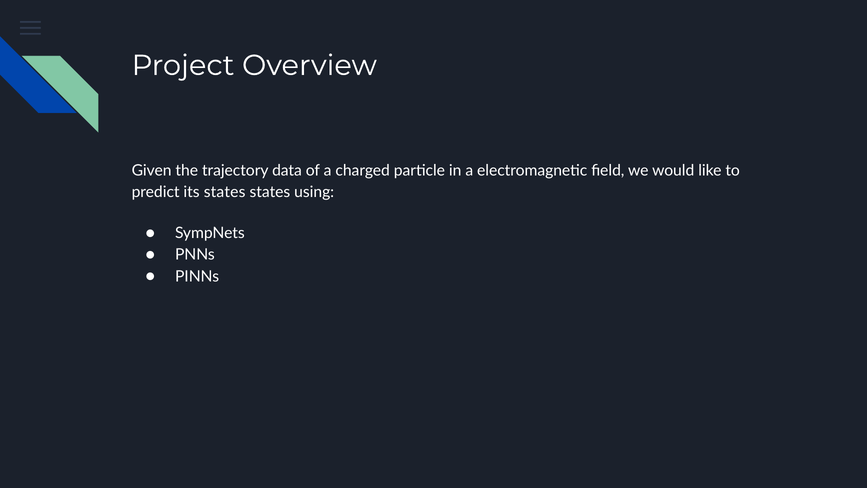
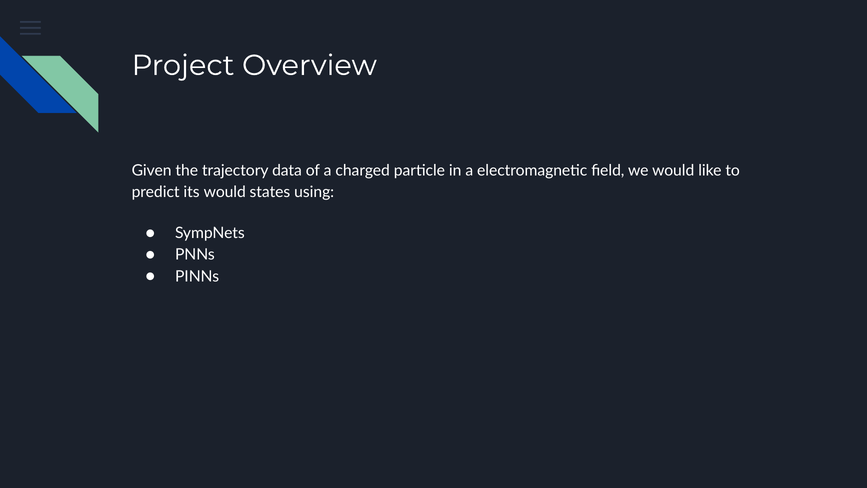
its states: states -> would (225, 192)
